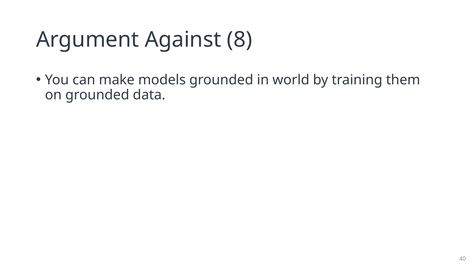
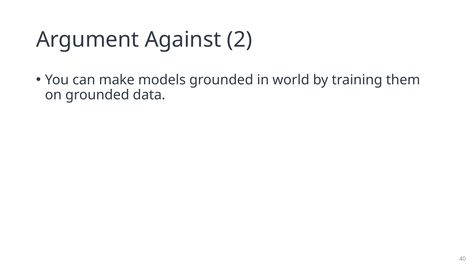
8: 8 -> 2 (240, 40)
